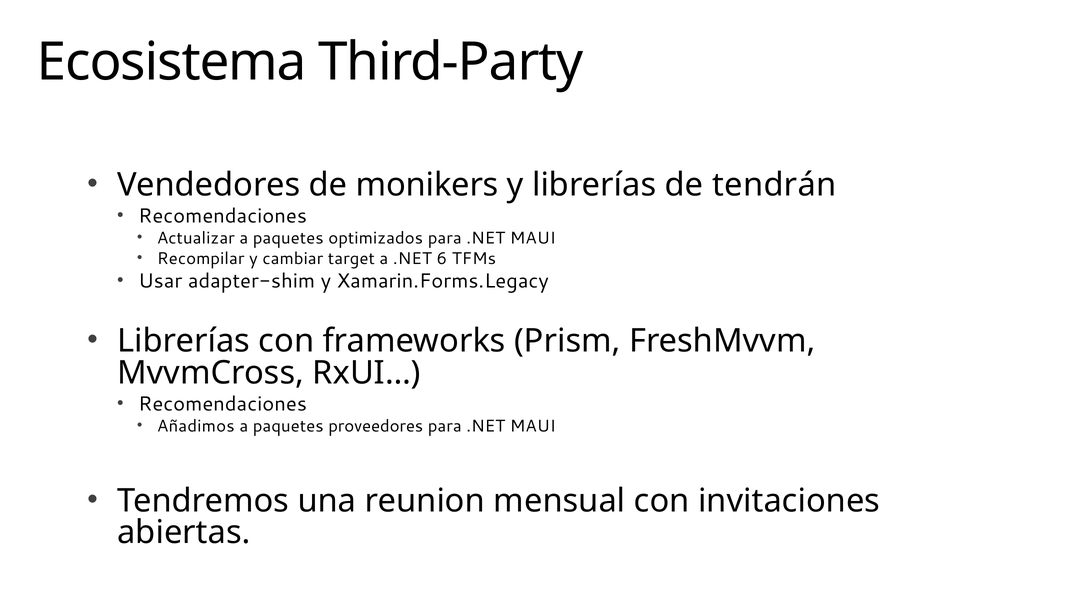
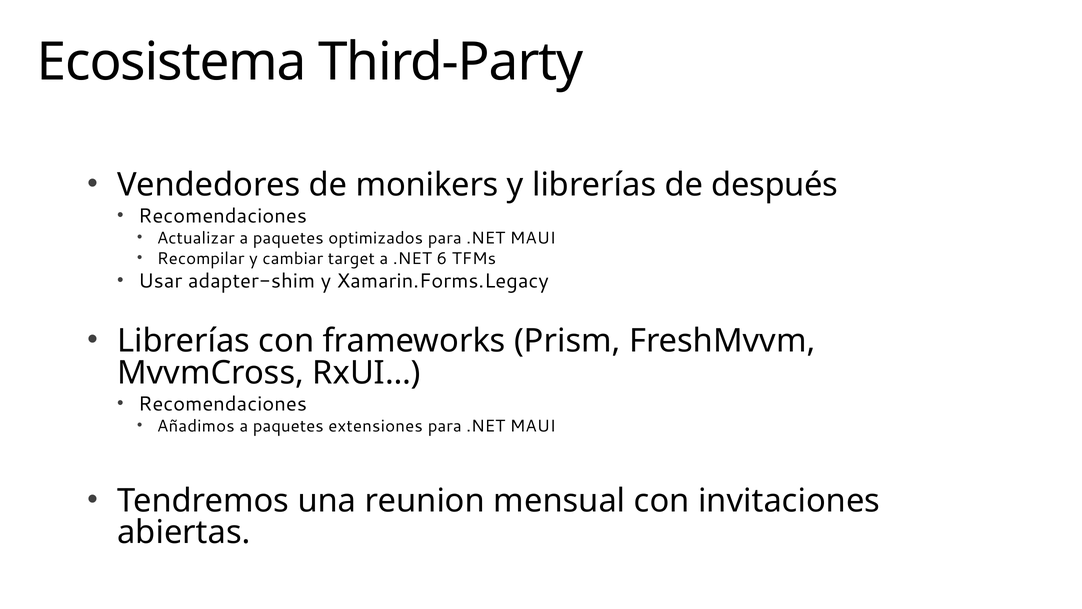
tendrán: tendrán -> después (775, 185)
proveedores: proveedores -> extensiones (376, 426)
